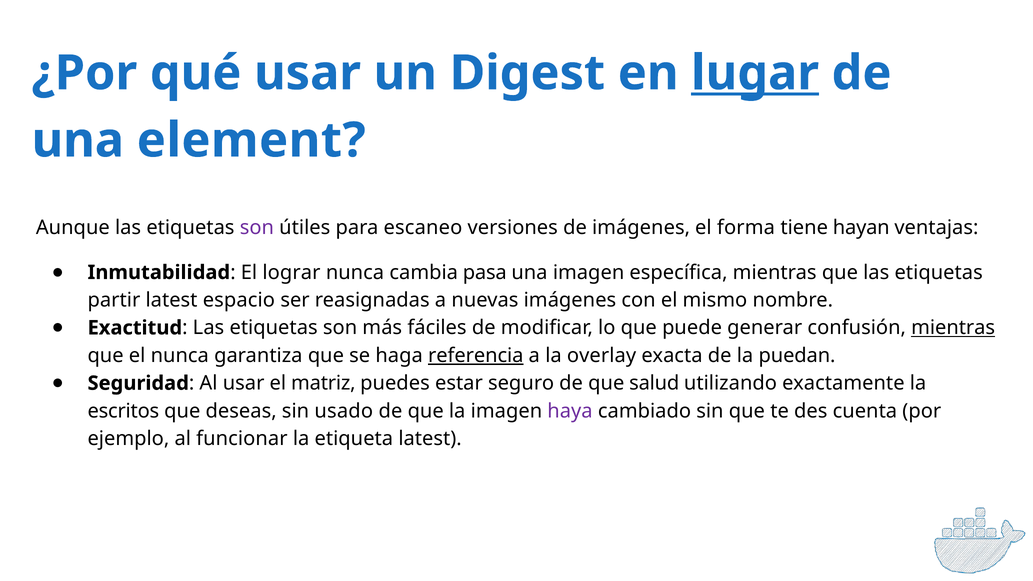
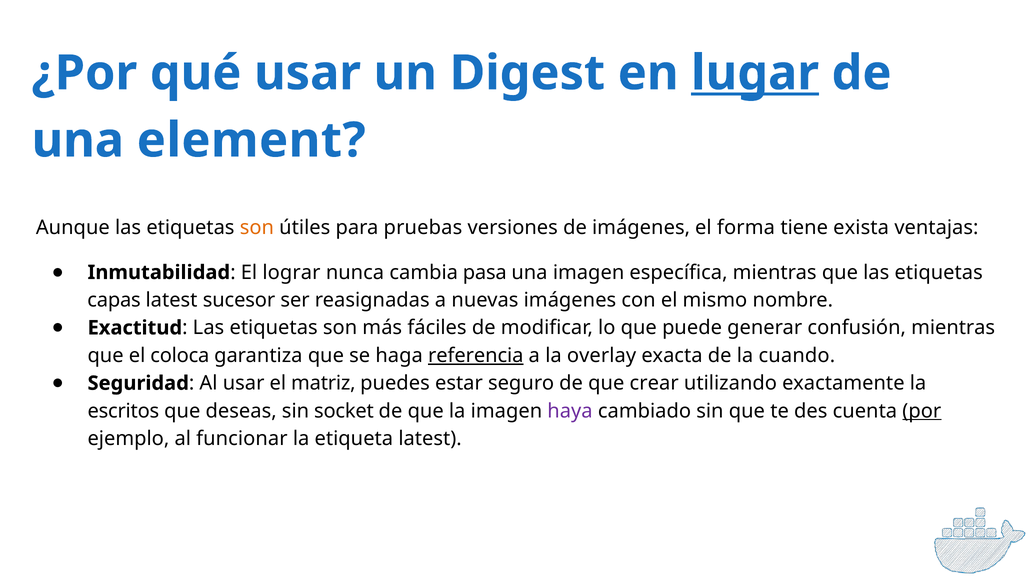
son colour: purple -> orange (257, 228)
escaneo: escaneo -> pruebas (423, 228)
hayan: hayan -> exista (861, 228)
partir: partir -> capas (114, 300)
espacio: espacio -> sucesor (239, 300)
mientras underline: present -> none (953, 328)
el nunca: nunca -> coloca (180, 356)
puedan: puedan -> cuando (797, 356)
salud: salud -> crear (654, 383)
usado: usado -> socket (344, 411)
por underline: none -> present (922, 411)
